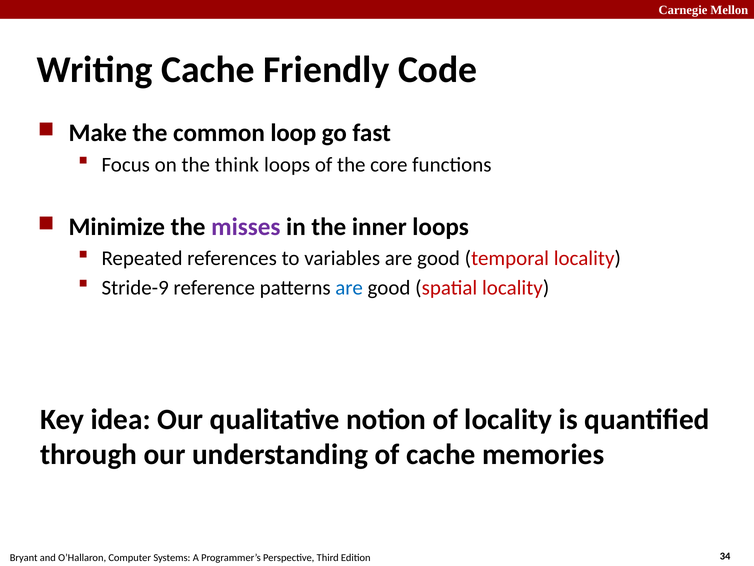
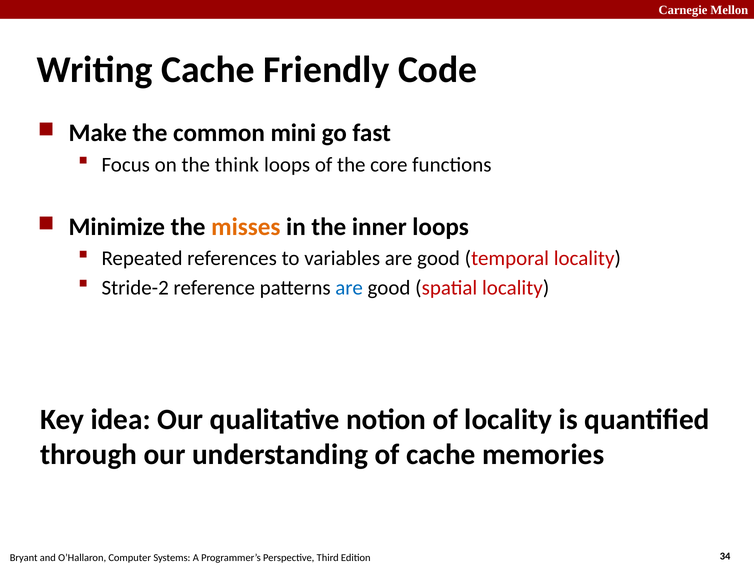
loop: loop -> mini (293, 133)
misses colour: purple -> orange (246, 227)
Stride-9: Stride-9 -> Stride-2 (135, 288)
